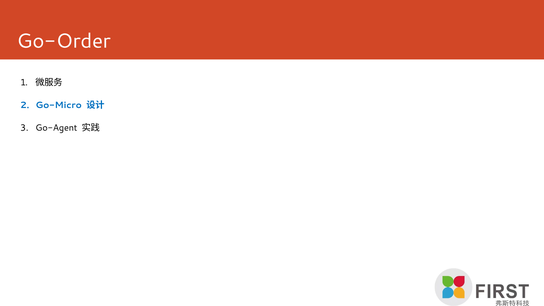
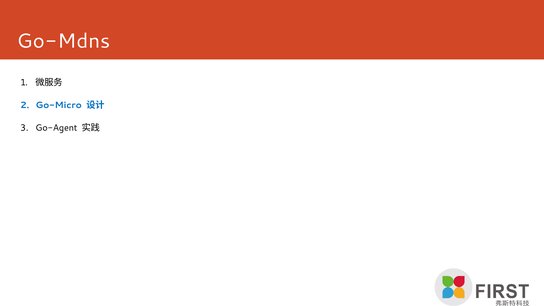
Go-Order: Go-Order -> Go-Mdns (64, 41)
